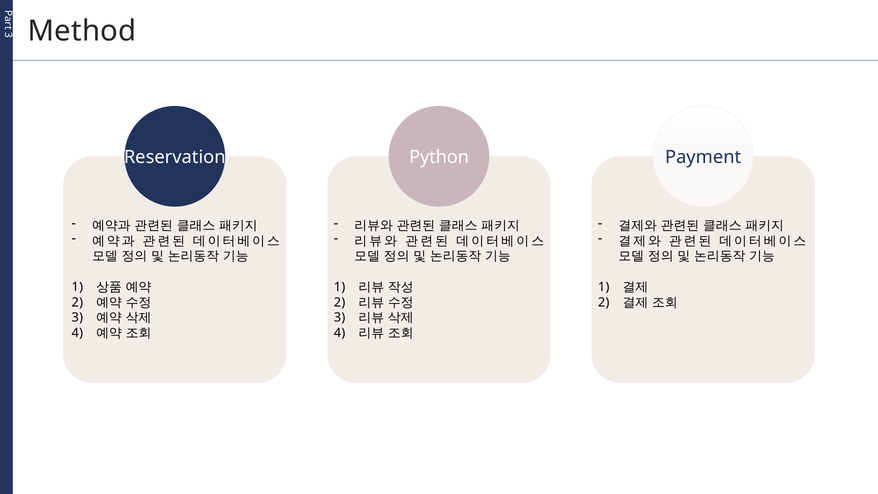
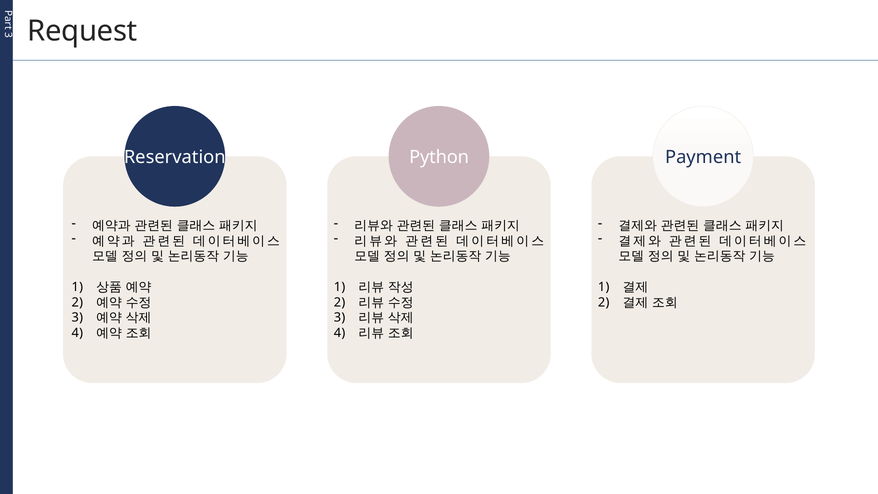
Method: Method -> Request (82, 31)
